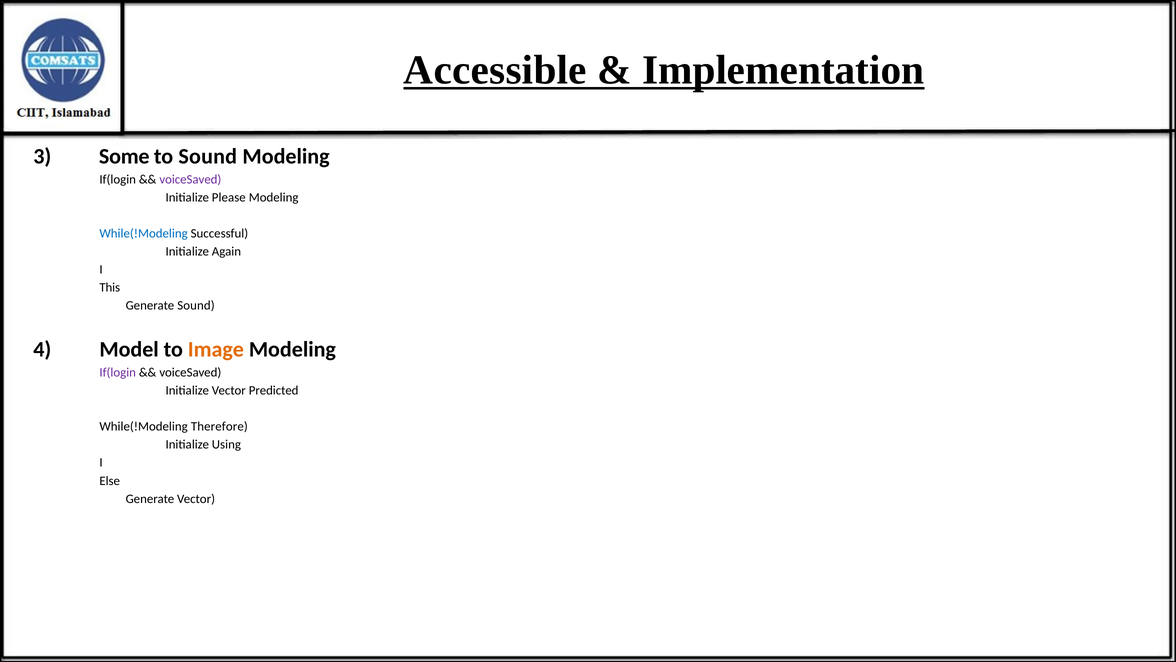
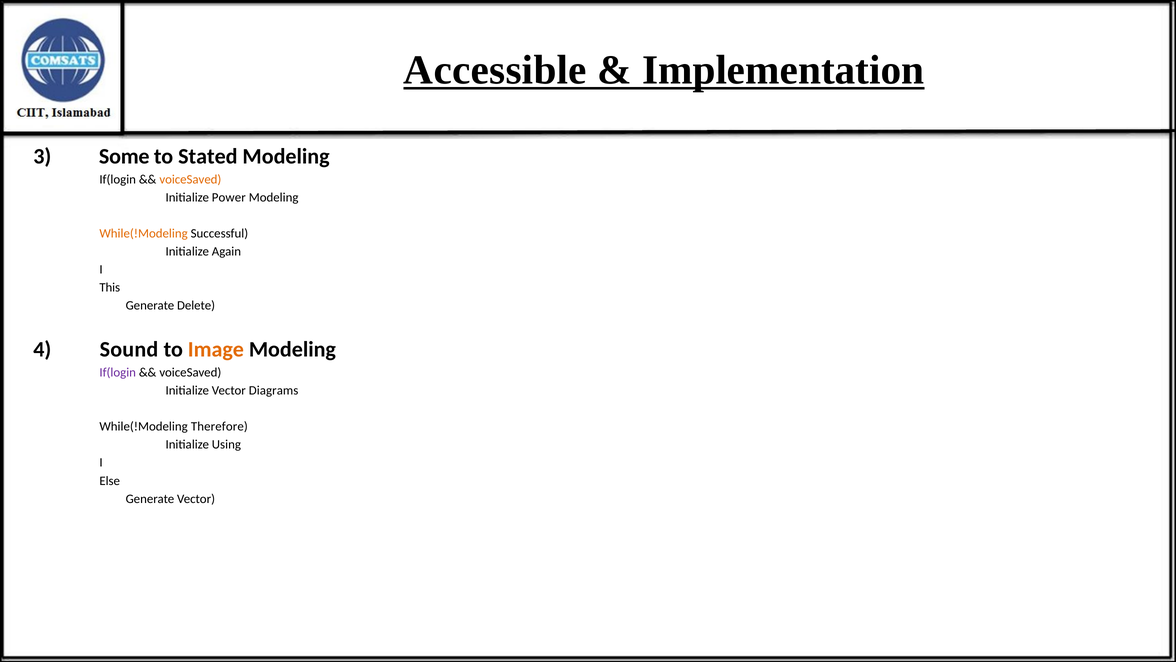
to Sound: Sound -> Stated (208, 156)
voiceSaved colour: purple -> orange (190, 179)
Please: Please -> Power (229, 197)
While(!Modeling colour: blue -> orange (144, 233)
Generate Sound: Sound -> Delete (196, 305)
Model: Model -> Sound (129, 349)
Predicted: Predicted -> Diagrams (274, 390)
